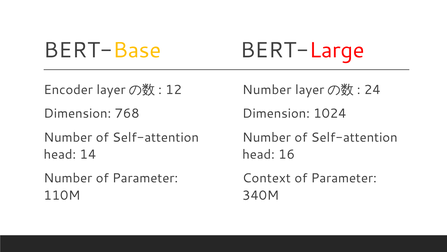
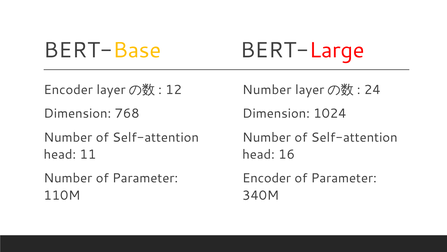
14: 14 -> 11 (88, 154)
Context: Context -> Encoder (267, 178)
